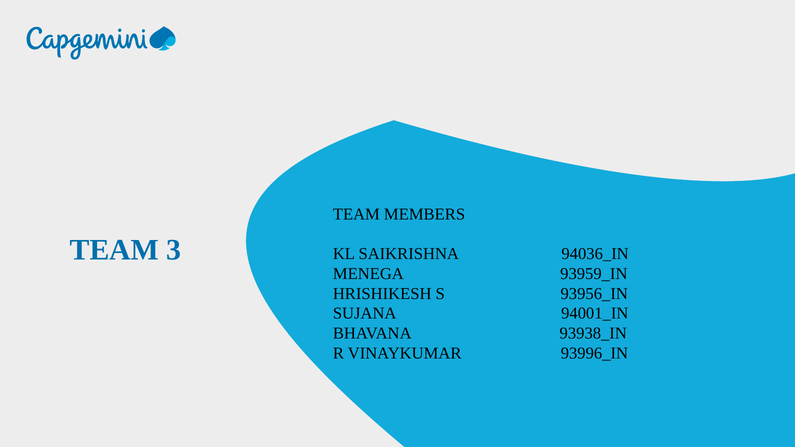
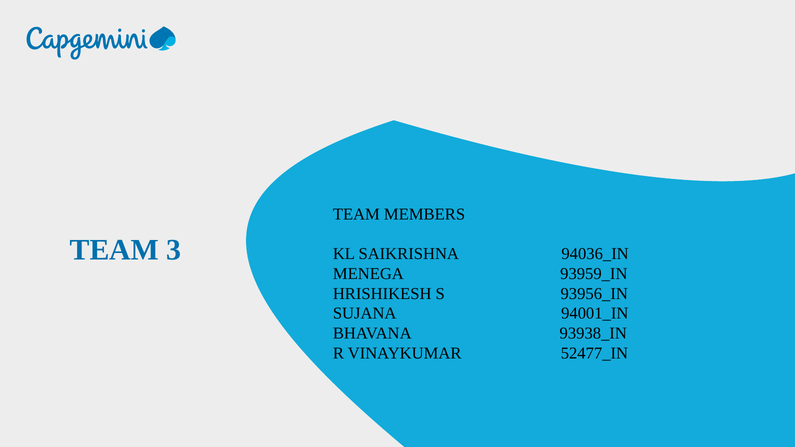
93996_IN: 93996_IN -> 52477_IN (594, 353)
